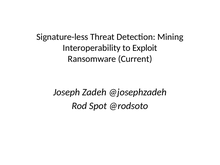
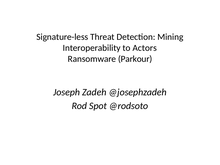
Exploit: Exploit -> Actors (145, 48)
Current: Current -> Parkour (135, 59)
